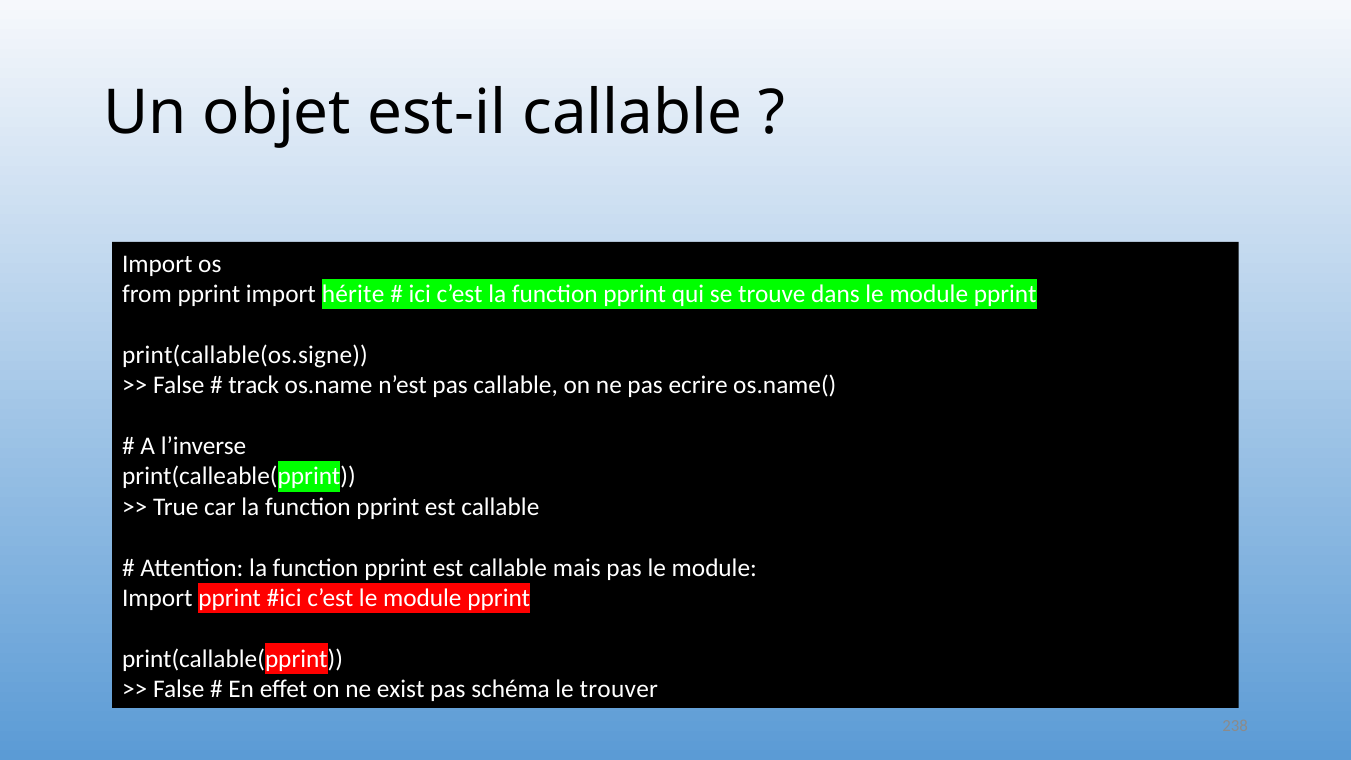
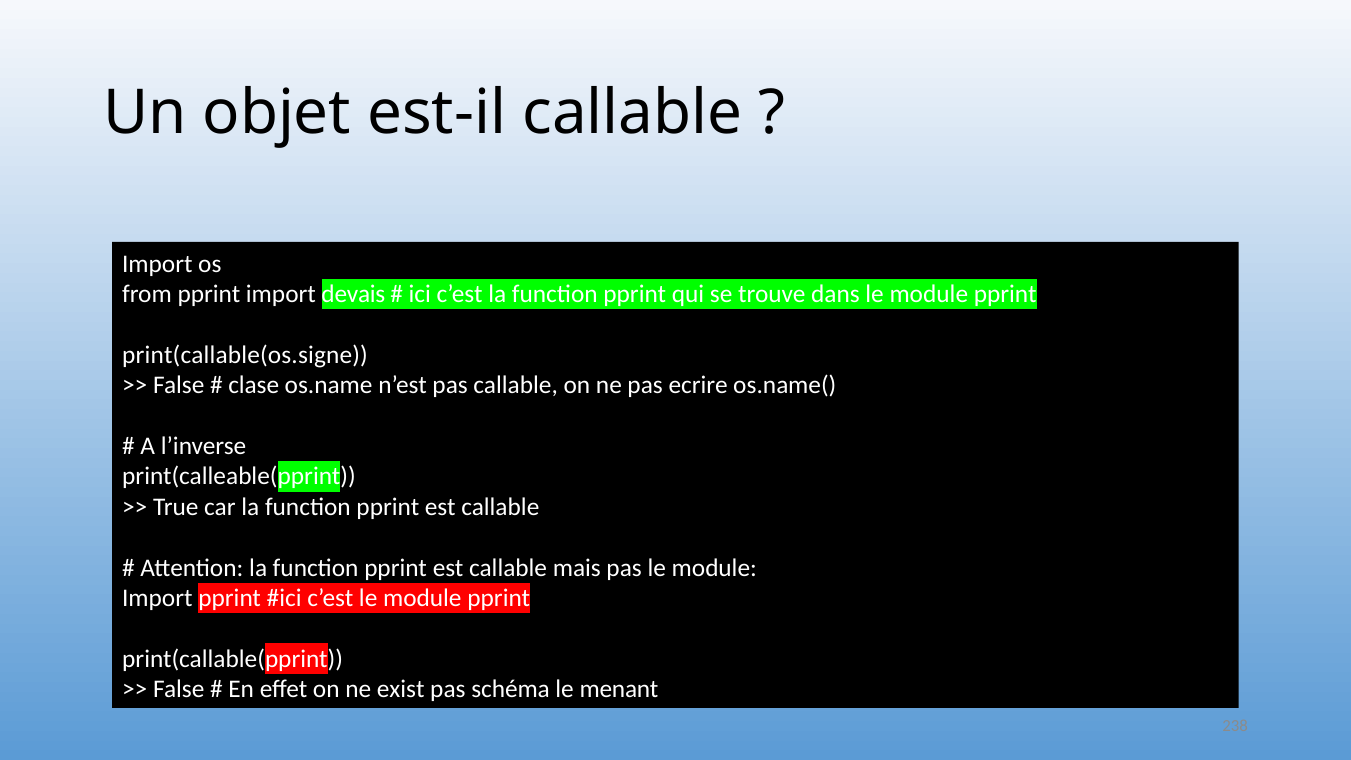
hérite: hérite -> devais (353, 294)
track: track -> clase (254, 385)
trouver: trouver -> menant (619, 689)
